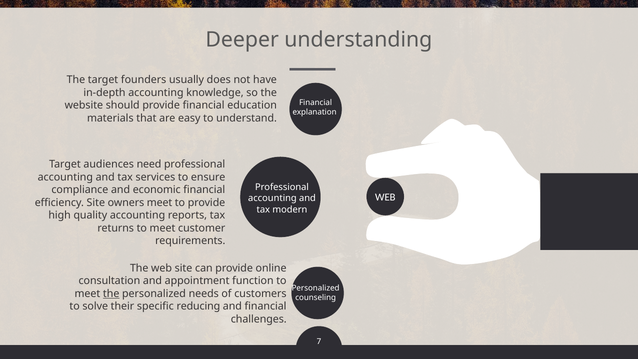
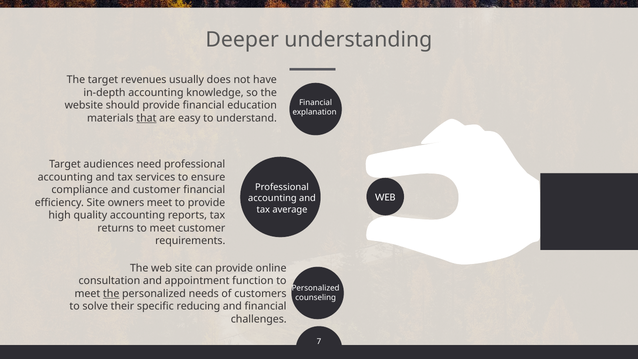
founders: founders -> revenues (144, 80)
that underline: none -> present (146, 118)
and economic: economic -> customer (157, 190)
modern: modern -> average (290, 209)
